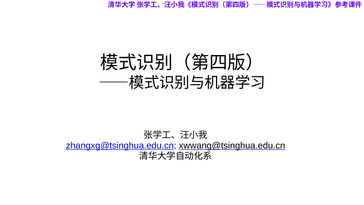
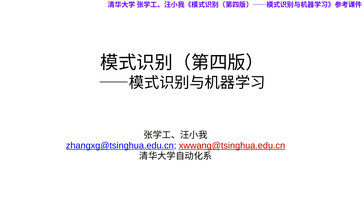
xwwang@tsinghua.edu.cn colour: black -> red (232, 145)
